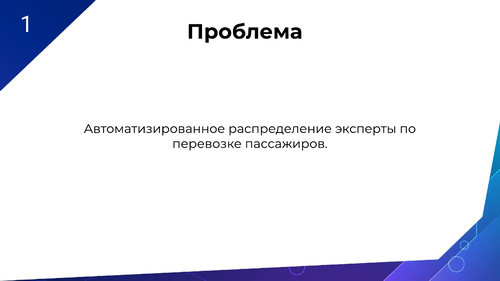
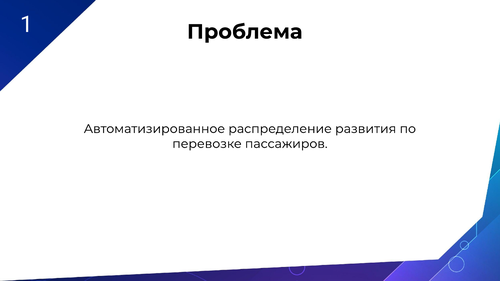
эксперты: эксперты -> развития (366, 129)
